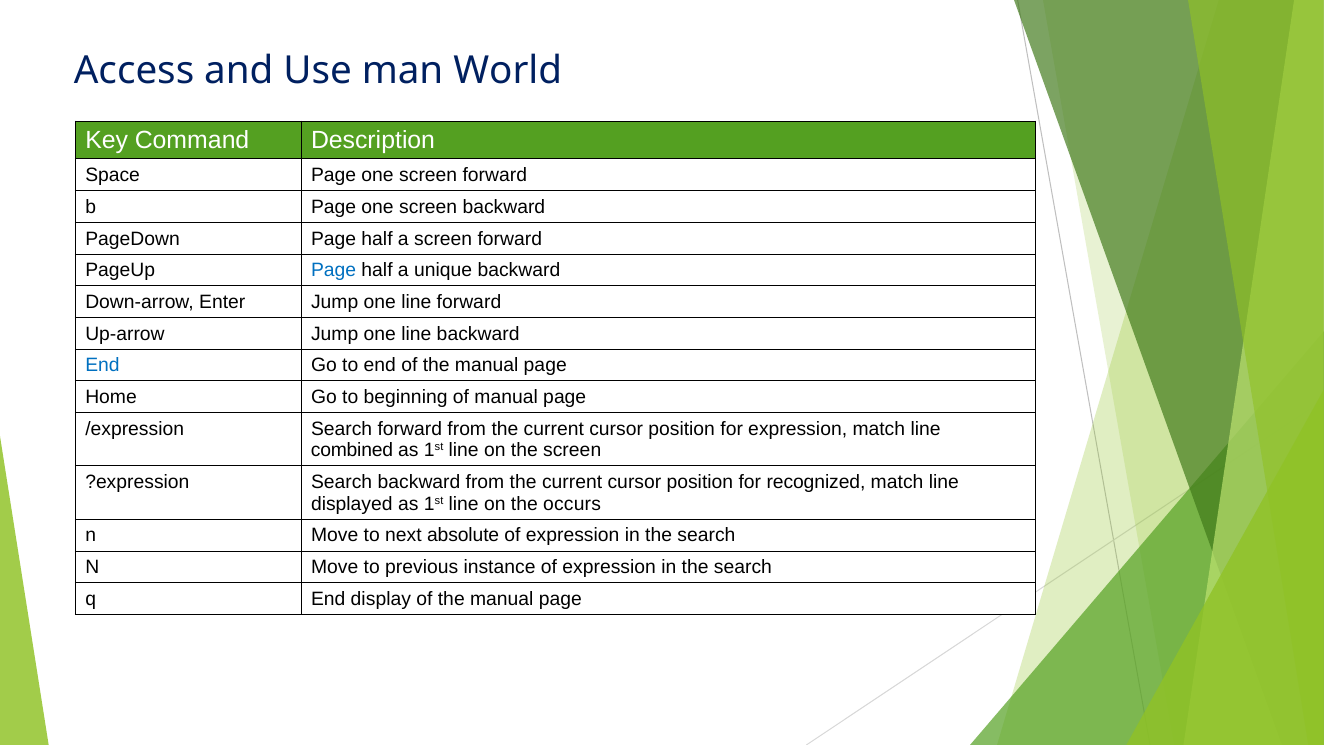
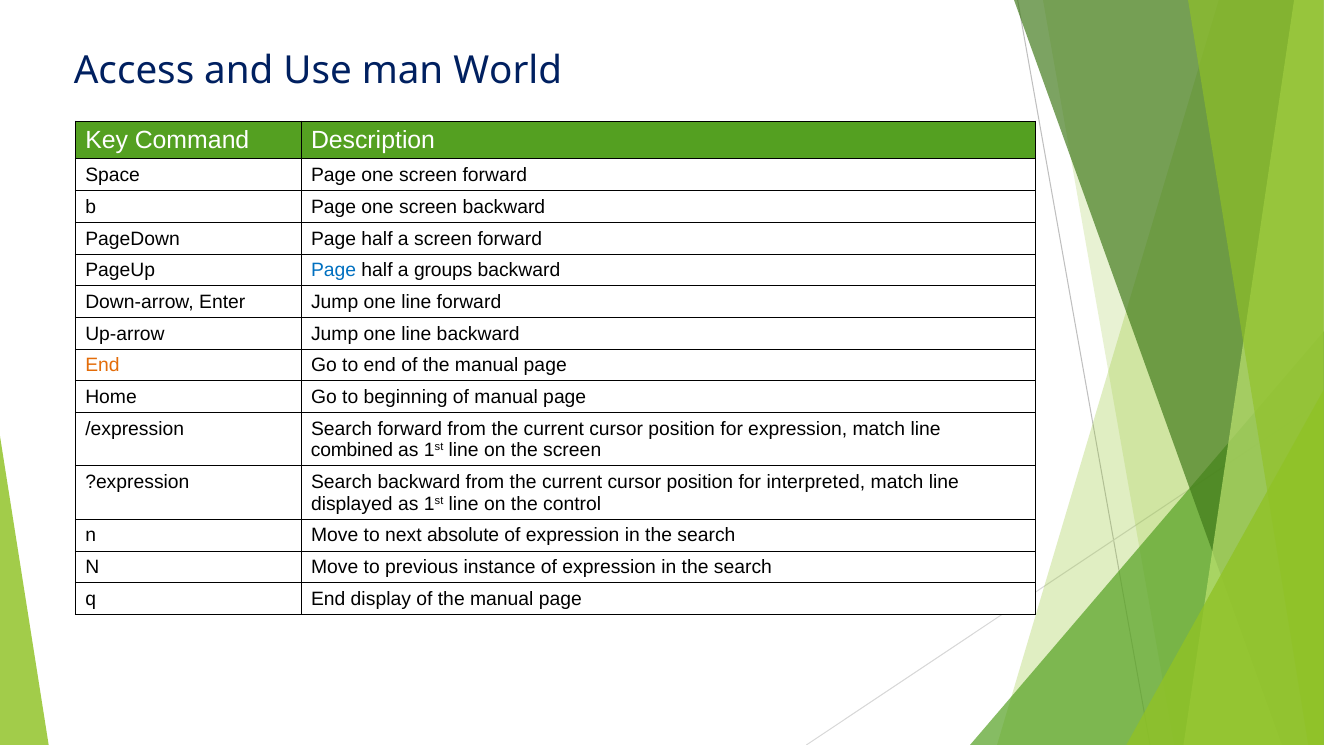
unique: unique -> groups (443, 270)
End colour: blue -> orange (102, 365)
recognized: recognized -> interpreted (816, 482)
occurs: occurs -> control (572, 504)
